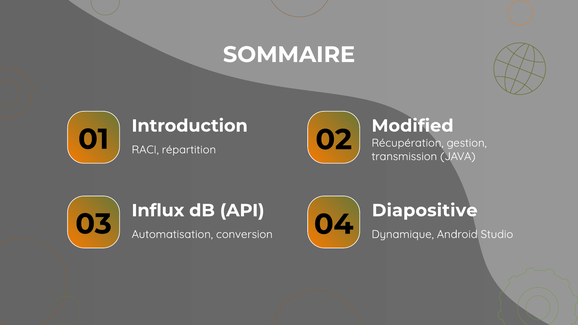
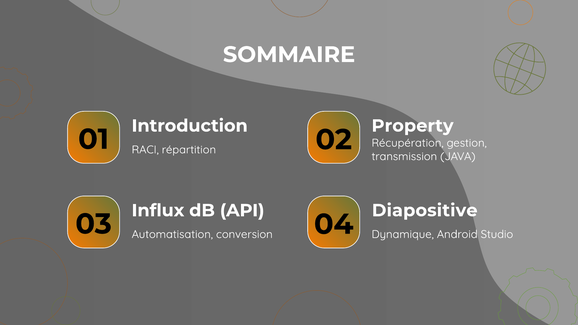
Modified: Modified -> Property (413, 126)
